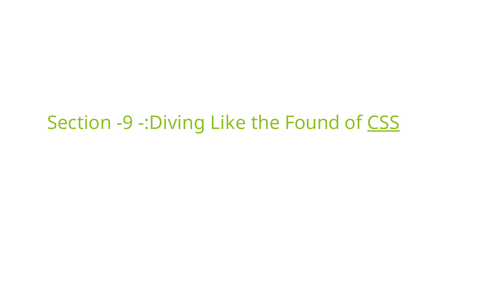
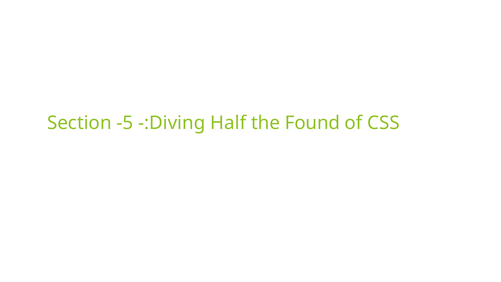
-9: -9 -> -5 (125, 123)
Like: Like -> Half (228, 123)
CSS underline: present -> none (383, 123)
